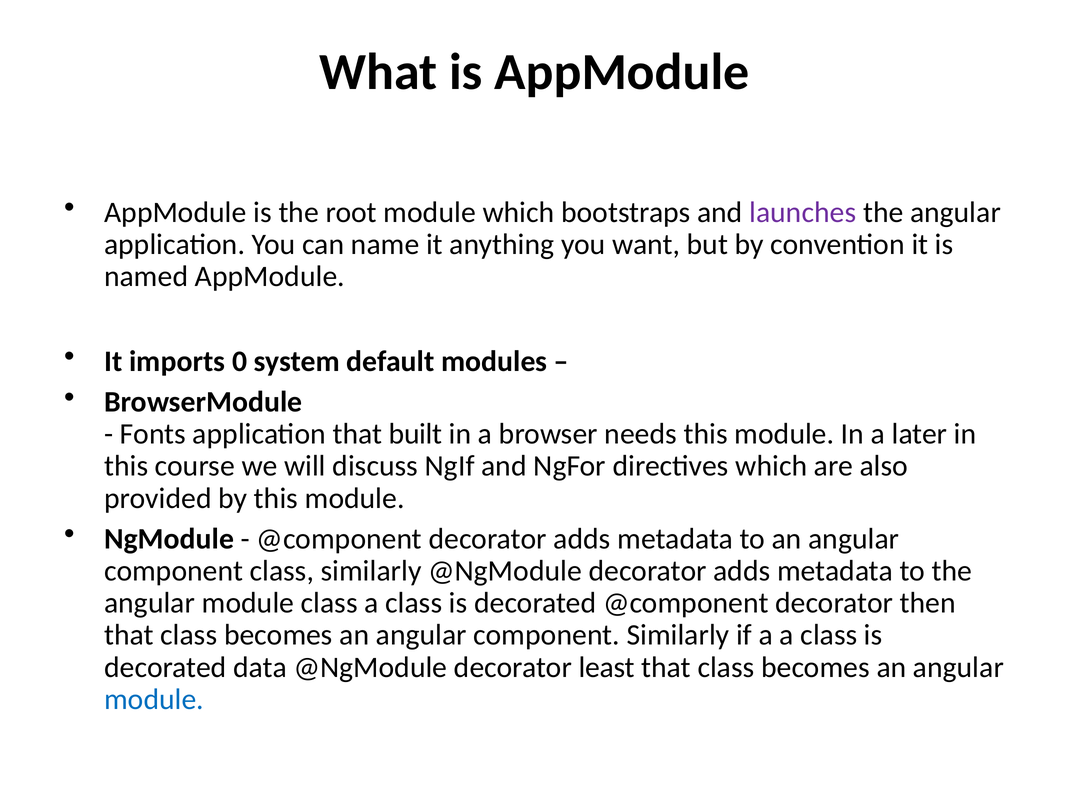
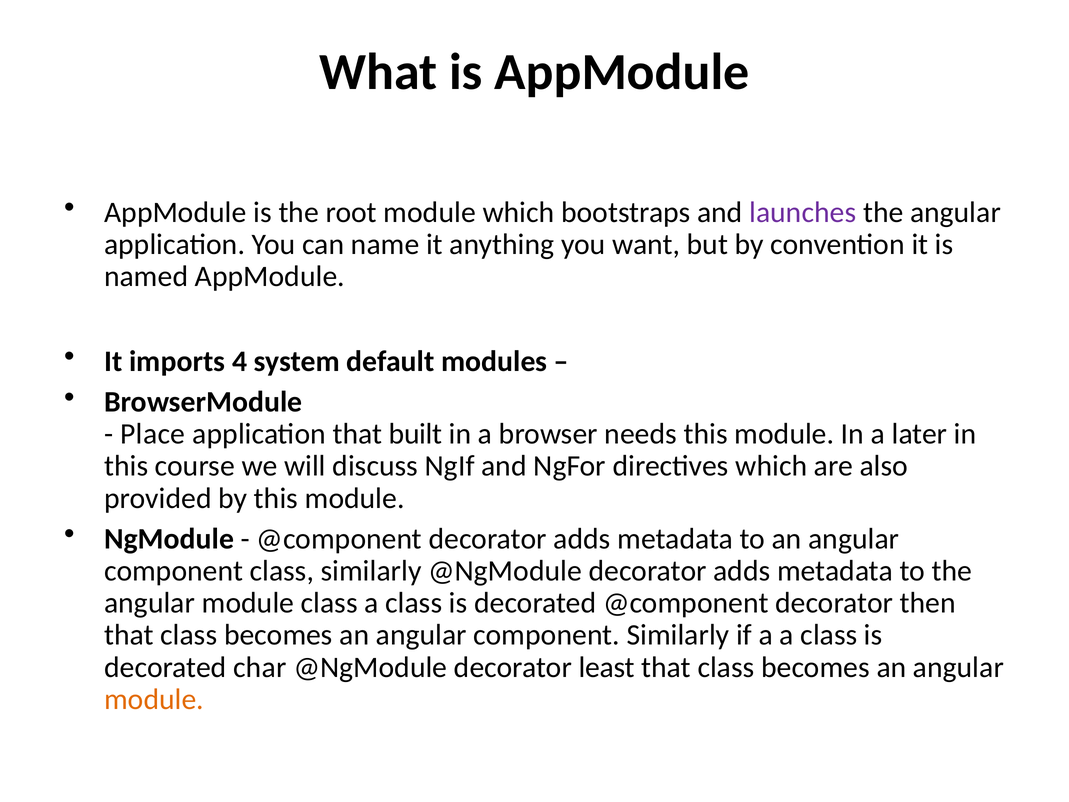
0: 0 -> 4 (240, 361)
Fonts: Fonts -> Place (153, 434)
data: data -> char (260, 667)
module colour: blue -> orange (154, 699)
